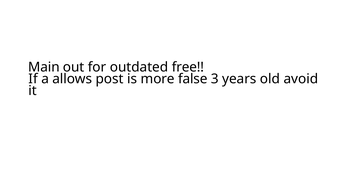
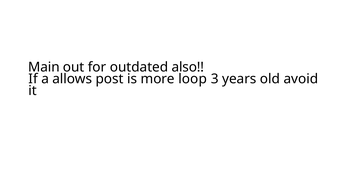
free: free -> also (188, 67)
false: false -> loop (193, 79)
